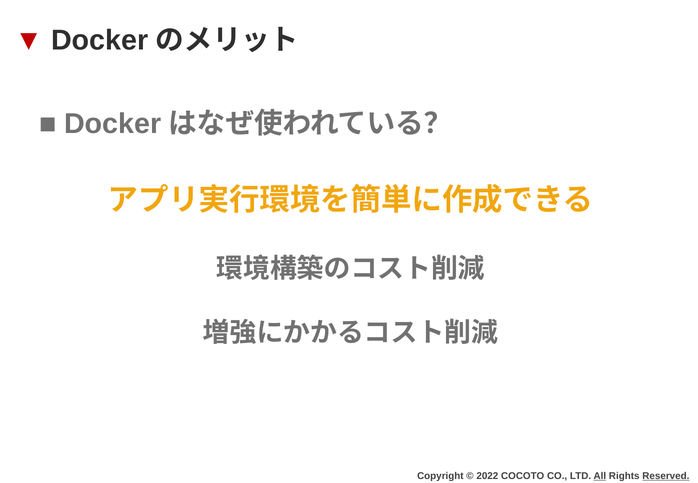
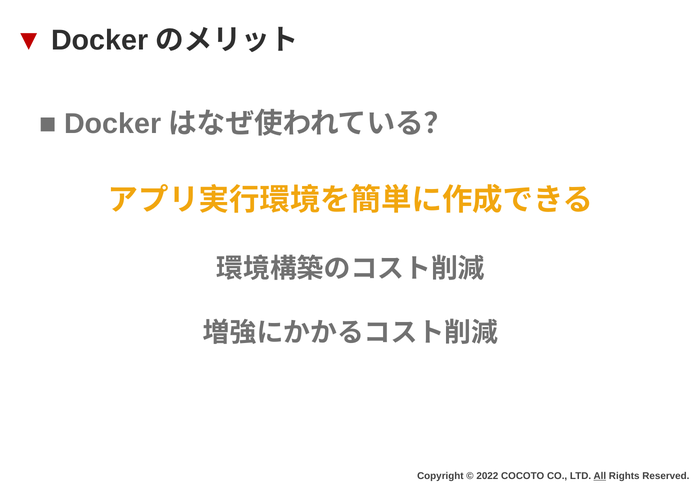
Reserved underline: present -> none (666, 476)
